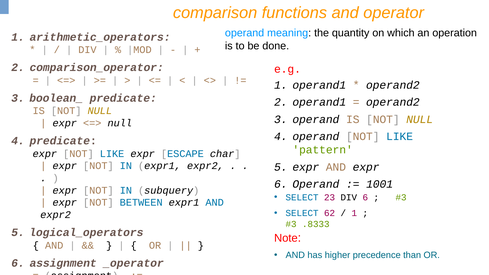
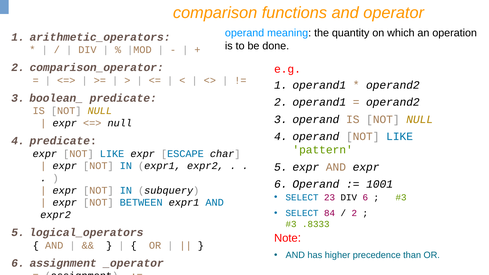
62: 62 -> 84 (330, 213)
1: 1 -> 2 (354, 213)
